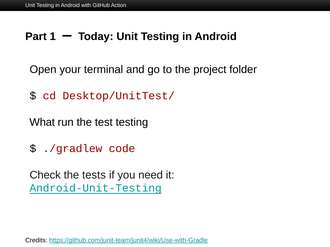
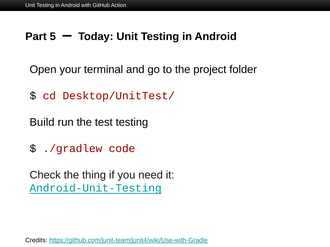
1: 1 -> 5 (53, 37)
What: What -> Build (42, 122)
tests: tests -> thing (94, 175)
